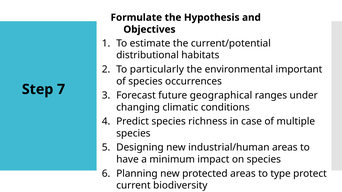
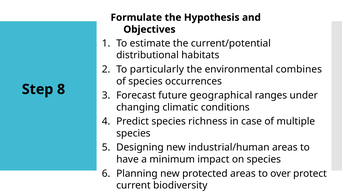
important: important -> combines (299, 69)
7: 7 -> 8 (61, 89)
type: type -> over (281, 174)
